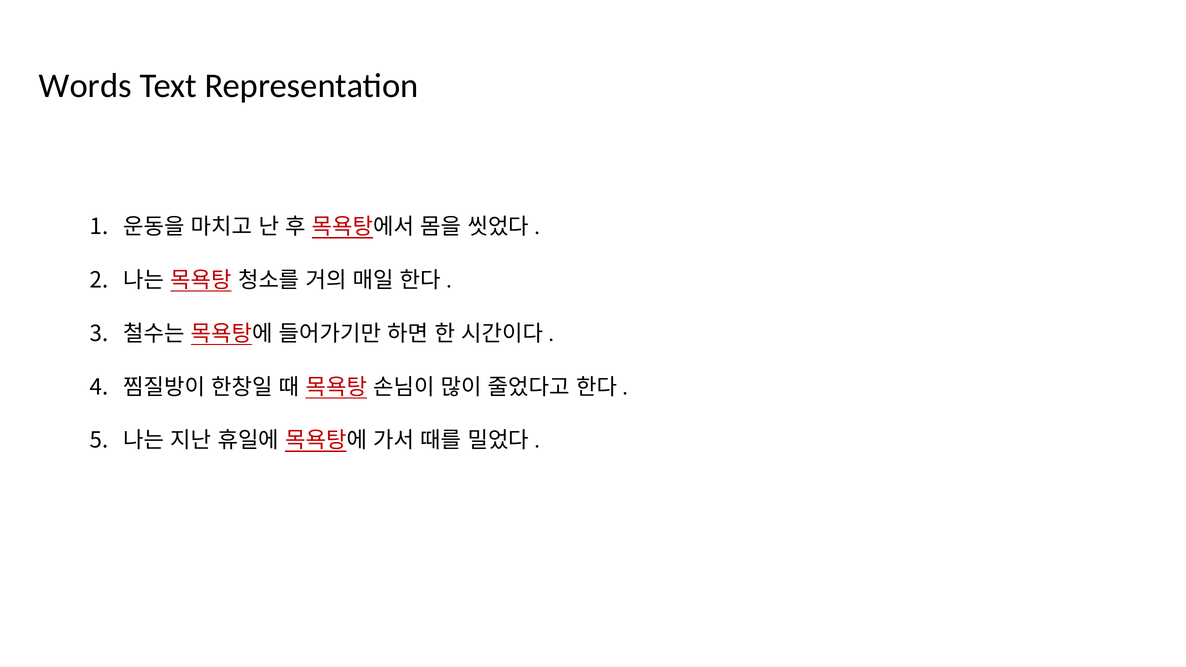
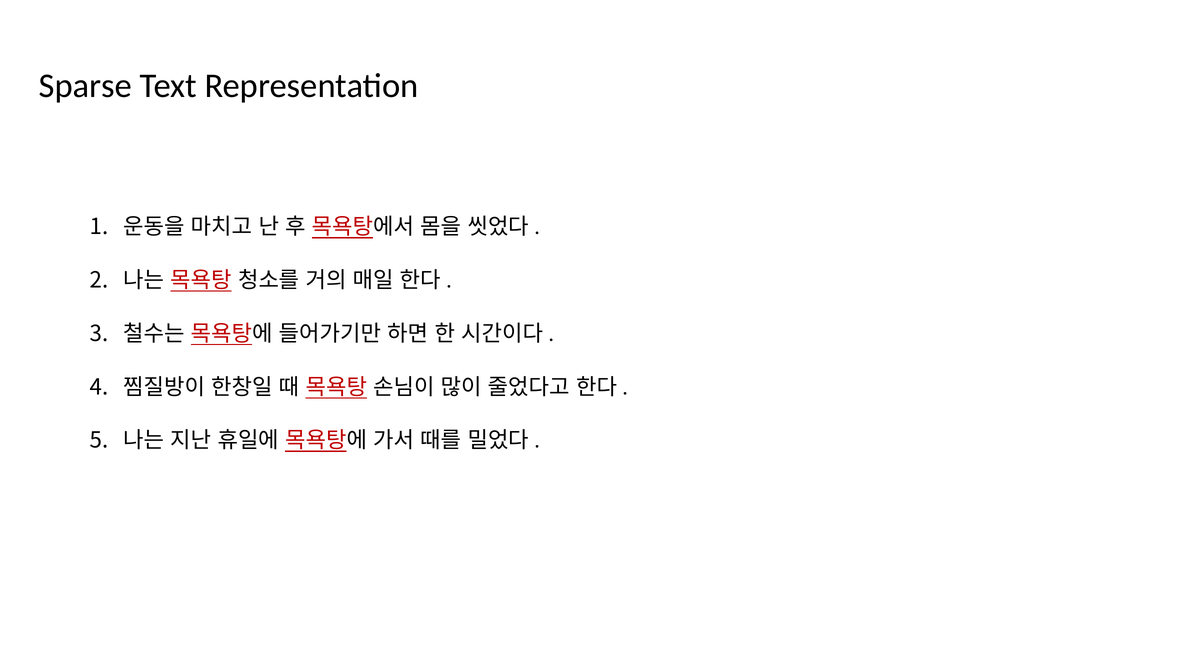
Words: Words -> Sparse (85, 86)
